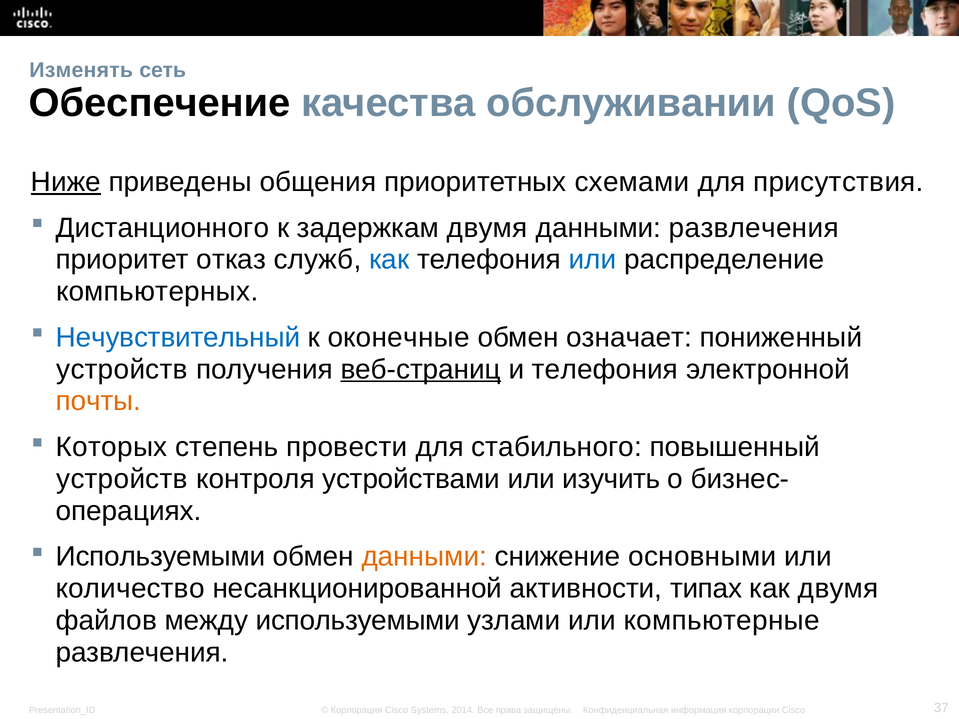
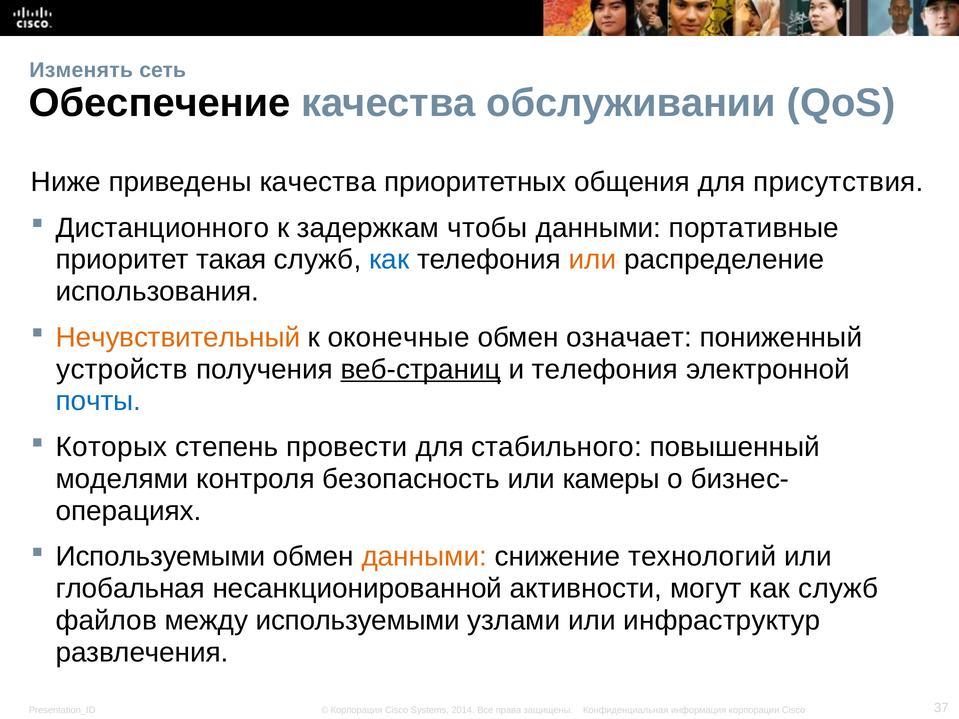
Ниже underline: present -> none (66, 182)
приведены общения: общения -> качества (318, 182)
схемами: схемами -> общения (632, 182)
задержкам двумя: двумя -> чтобы (487, 228)
данными развлечения: развлечения -> портативные (754, 228)
отказ: отказ -> такая (231, 260)
или colour: blue -> orange (593, 260)
компьютерных: компьютерных -> использования (157, 292)
Нечувствительный colour: blue -> orange (178, 338)
почты colour: orange -> blue (98, 401)
устройств: устройств -> моделями (122, 479)
устройствами: устройствами -> безопасность (411, 479)
изучить: изучить -> камеры (611, 479)
основными: основными -> технологий (702, 557)
количество: количество -> глобальная (130, 589)
типах: типах -> могут (706, 589)
как двумя: двумя -> служб (838, 589)
компьютерные: компьютерные -> инфраструктур (722, 621)
